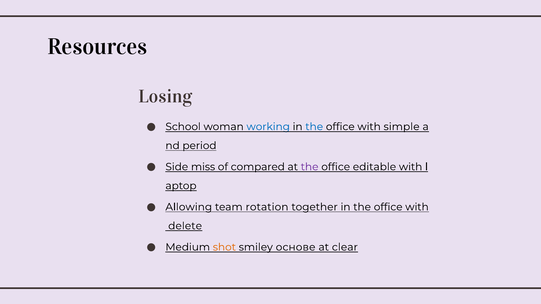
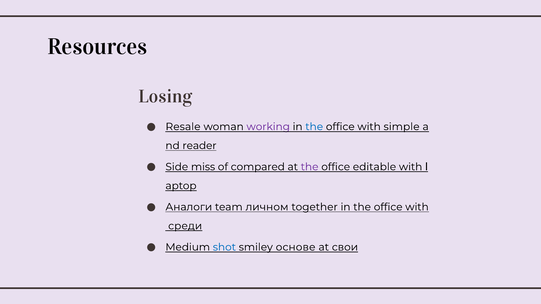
School: School -> Resale (183, 127)
working colour: blue -> purple (268, 127)
period: period -> reader (199, 146)
Allowing: Allowing -> Аналоги (189, 207)
rotation: rotation -> личном (267, 207)
delete: delete -> среди (185, 226)
shot colour: orange -> blue (224, 247)
clear: clear -> свои (345, 247)
